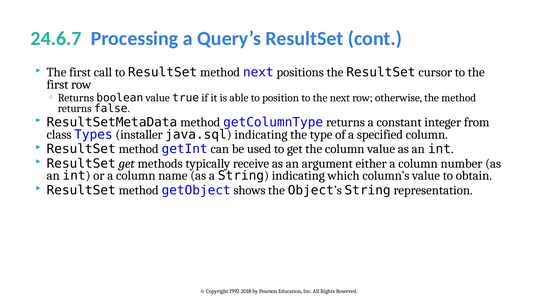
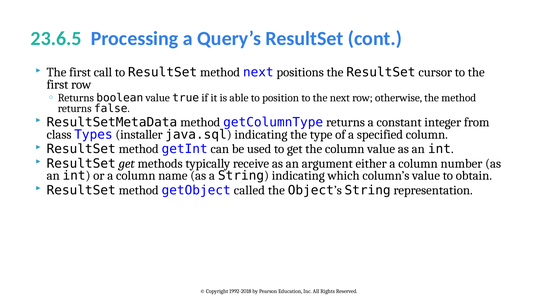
24.6.7: 24.6.7 -> 23.6.5 (56, 38)
shows: shows -> called (249, 190)
